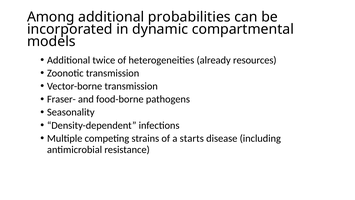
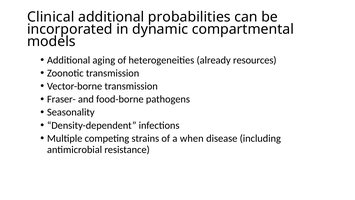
Among: Among -> Clinical (51, 17)
twice: twice -> aging (104, 60)
starts: starts -> when (192, 138)
